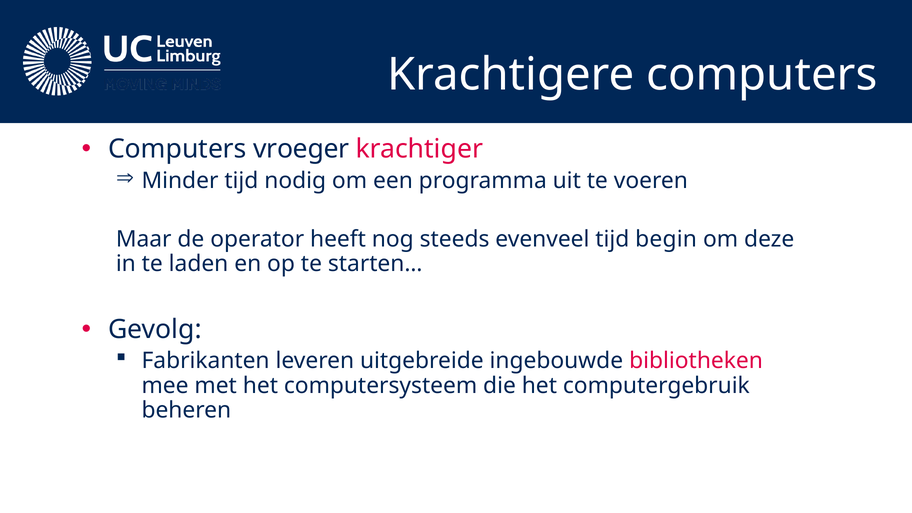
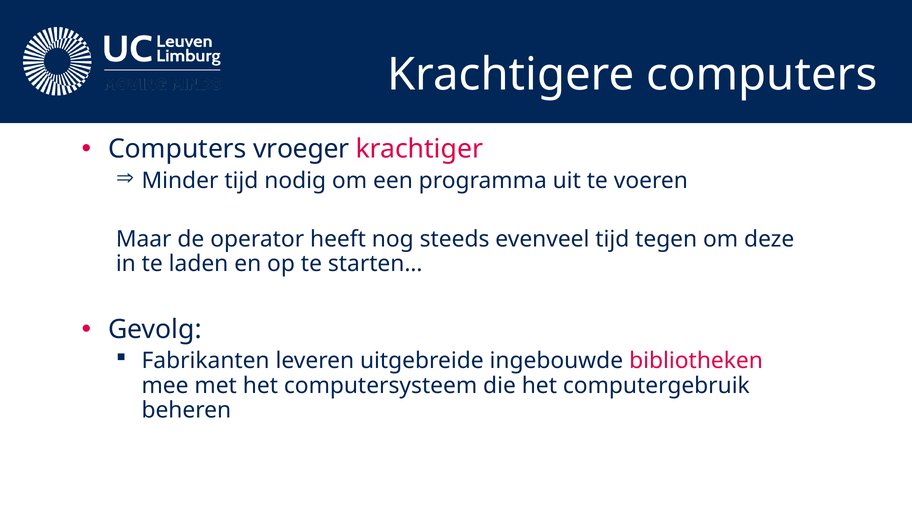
begin: begin -> tegen (666, 239)
